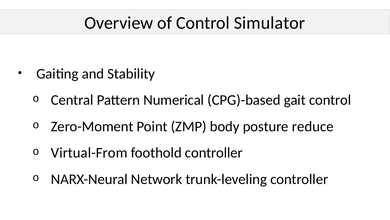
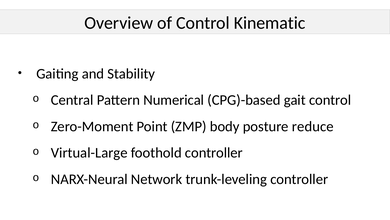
Simulator: Simulator -> Kinematic (270, 23)
Virtual-From: Virtual-From -> Virtual-Large (89, 152)
